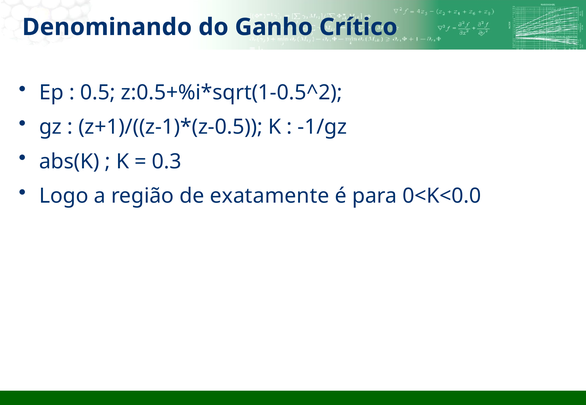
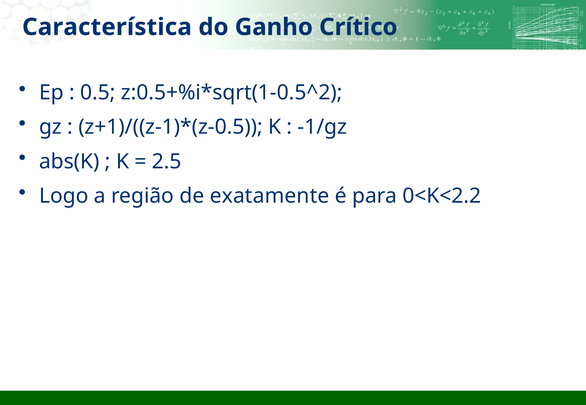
Denominando: Denominando -> Característica (107, 27)
0.3: 0.3 -> 2.5 (167, 162)
0<K<0.0: 0<K<0.0 -> 0<K<2.2 (442, 196)
